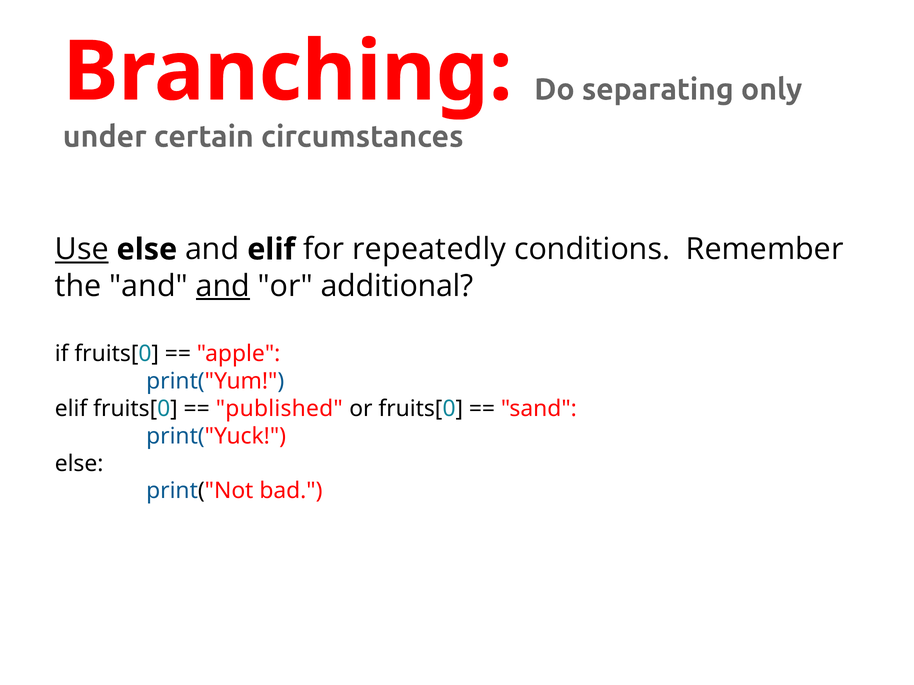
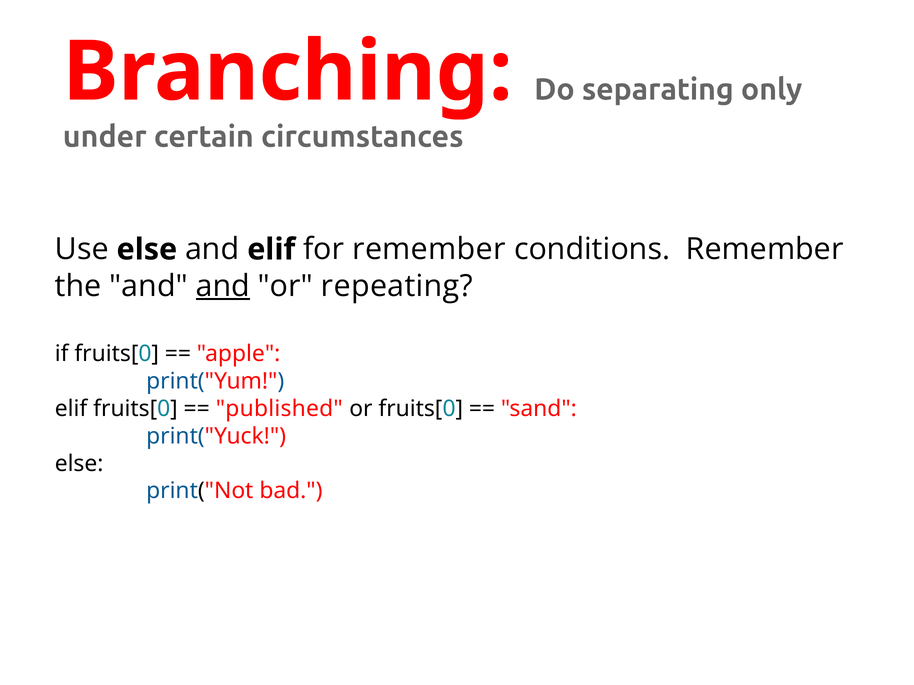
Use underline: present -> none (82, 250)
for repeatedly: repeatedly -> remember (429, 250)
additional: additional -> repeating (397, 286)
